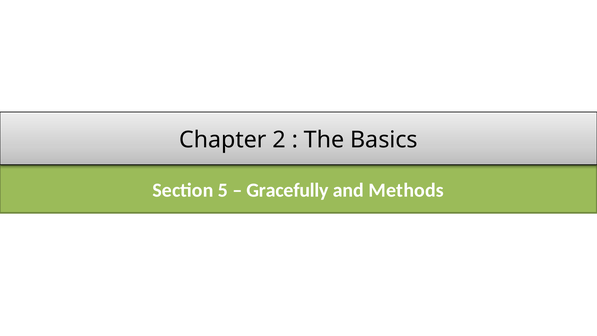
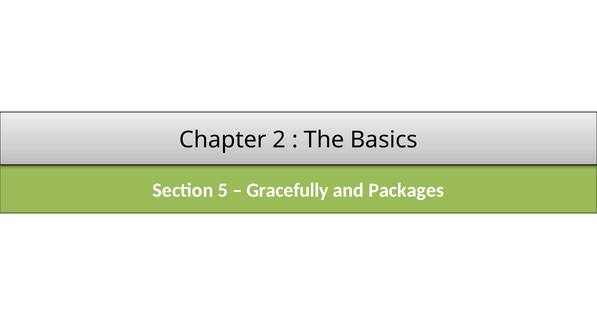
Methods: Methods -> Packages (406, 190)
